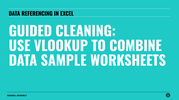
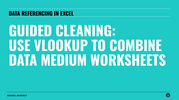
SAMPLE: SAMPLE -> MEDIUM (64, 61)
